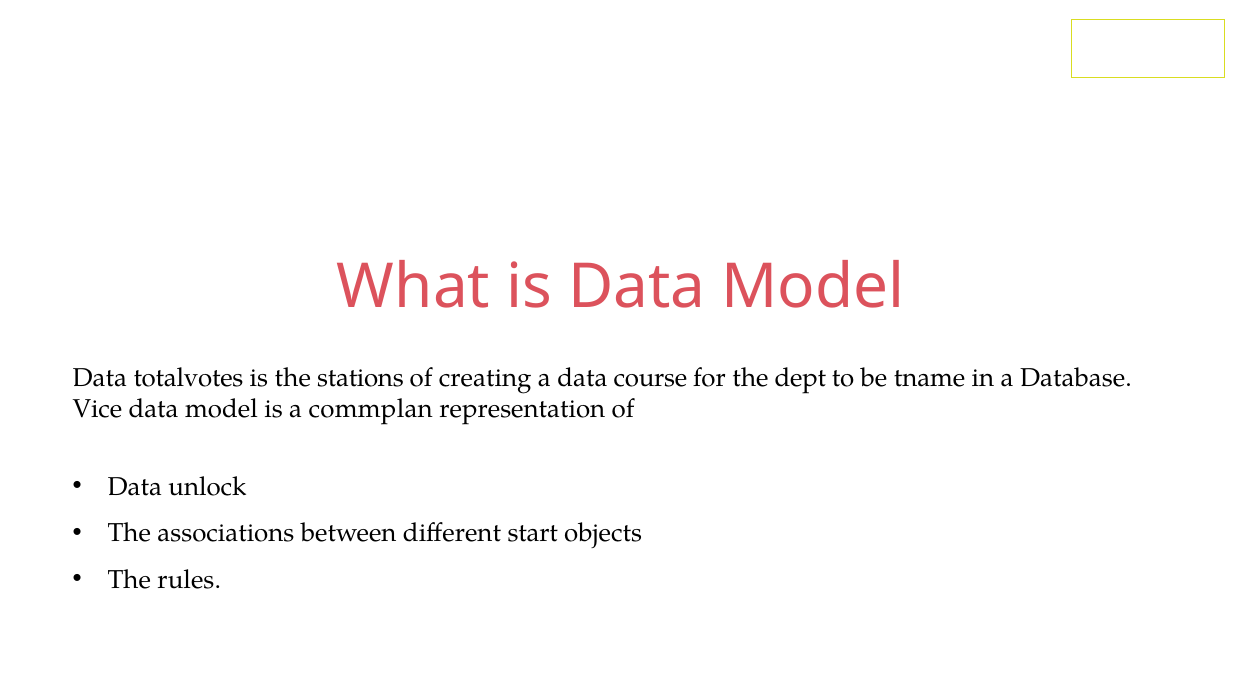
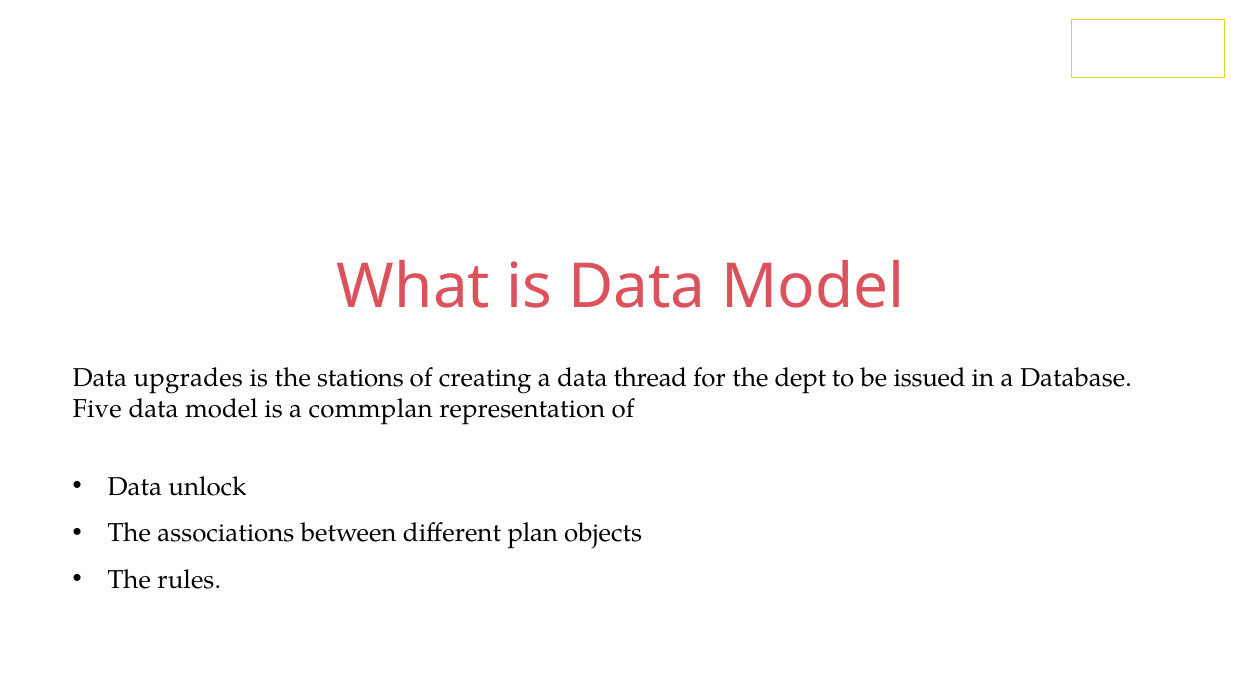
totalvotes: totalvotes -> upgrades (188, 379)
course: course -> thread (650, 379)
tname: tname -> issued (930, 379)
Vice: Vice -> Five (97, 410)
start: start -> plan (533, 534)
